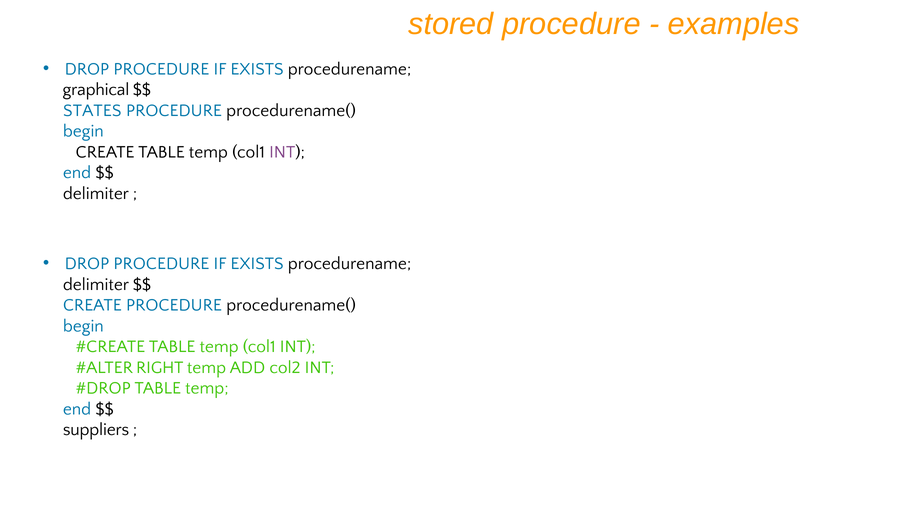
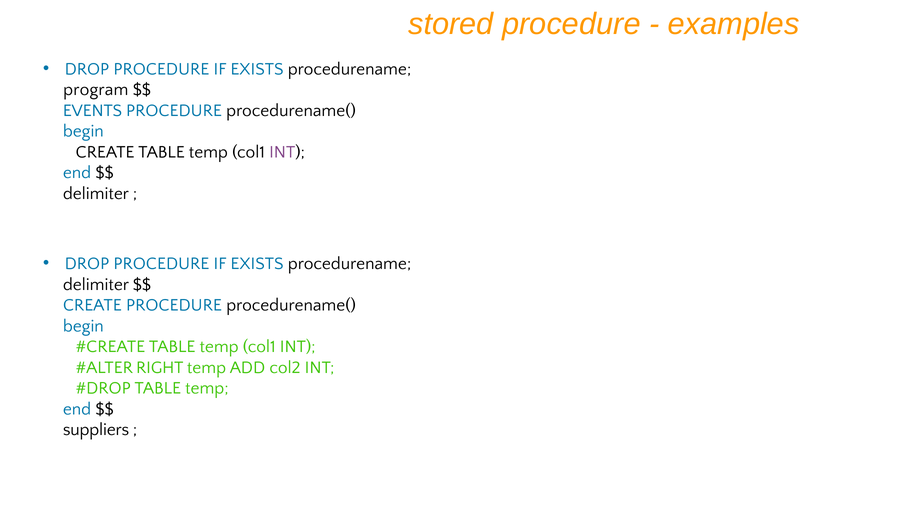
graphical: graphical -> program (96, 90)
STATES: STATES -> EVENTS (92, 110)
